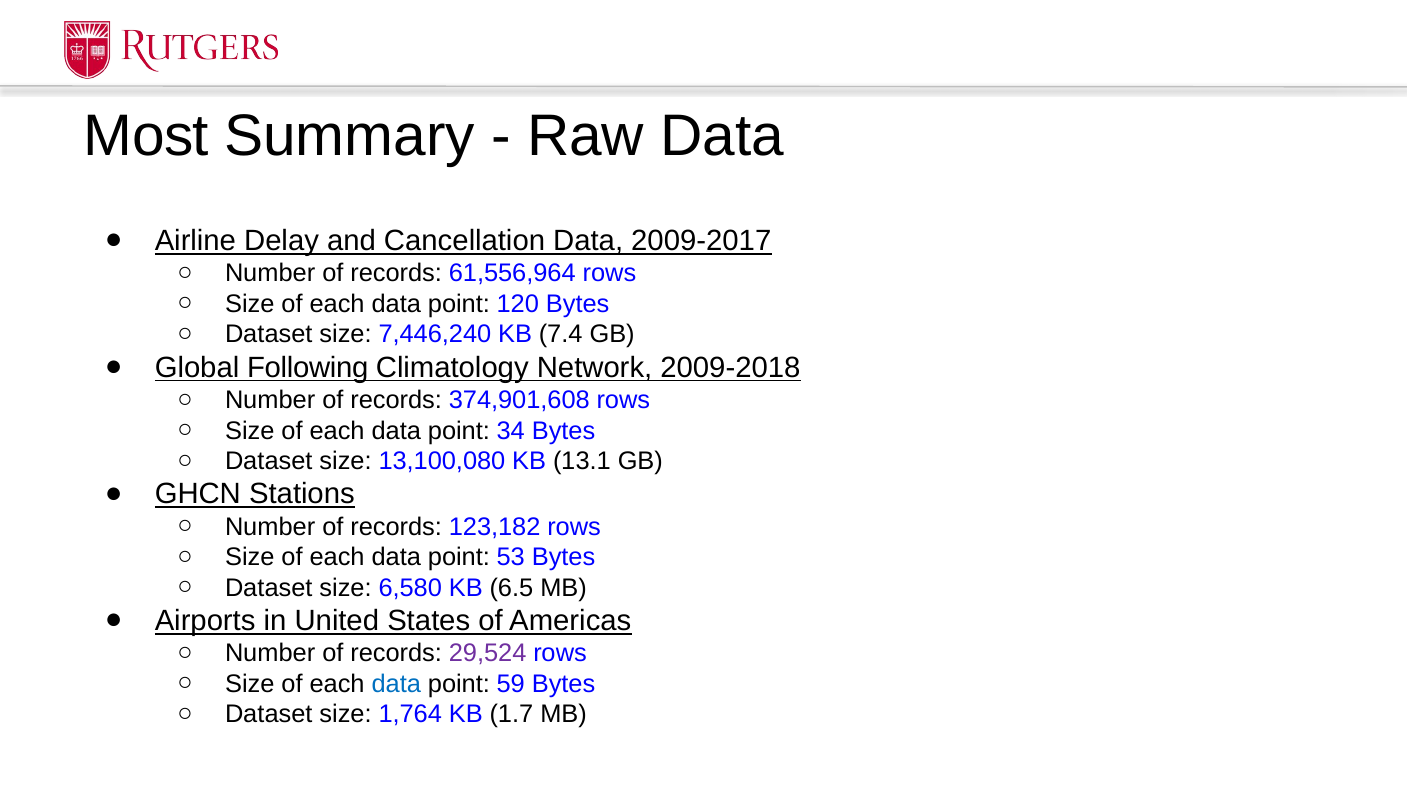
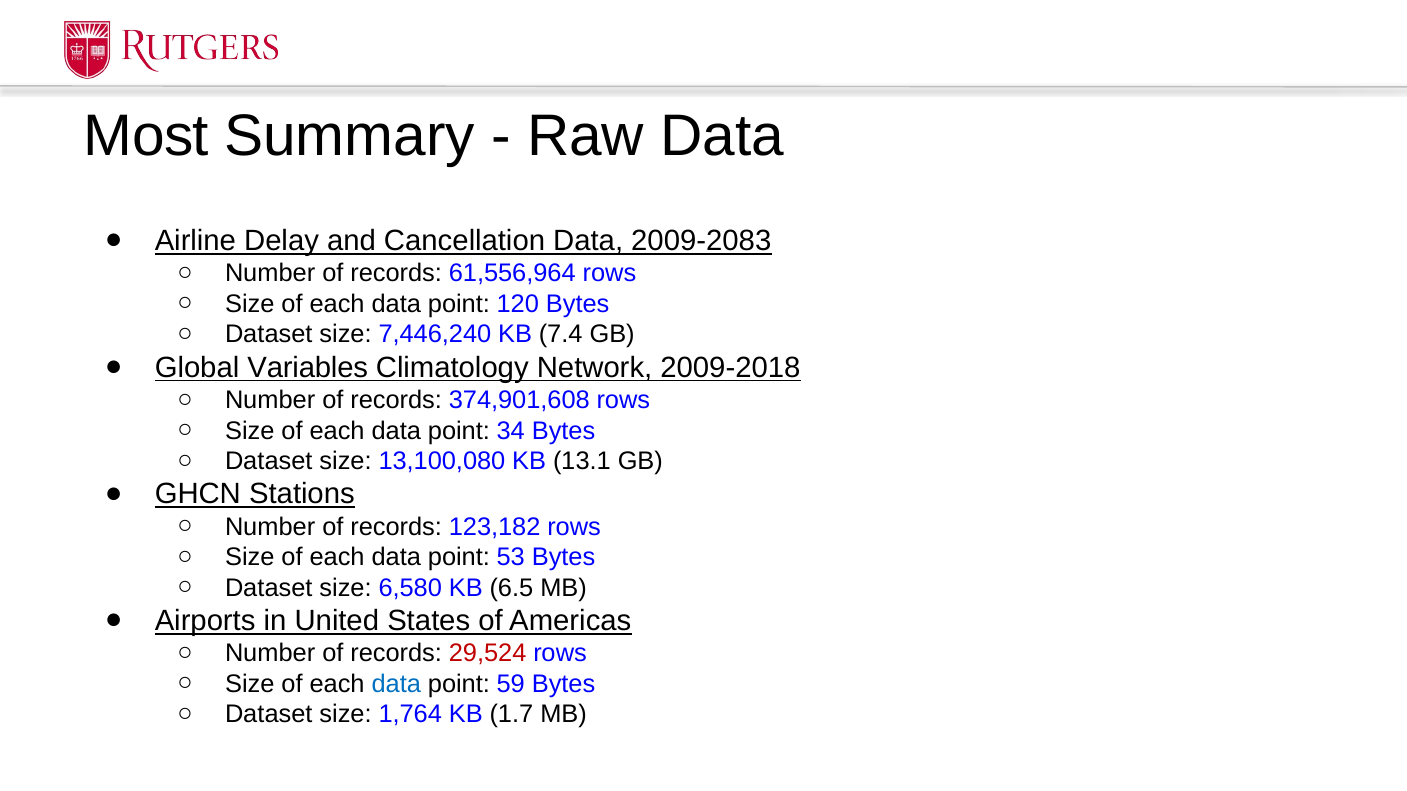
2009-2017: 2009-2017 -> 2009-2083 (701, 241)
Following: Following -> Variables (308, 368)
29,524 colour: purple -> red (488, 654)
